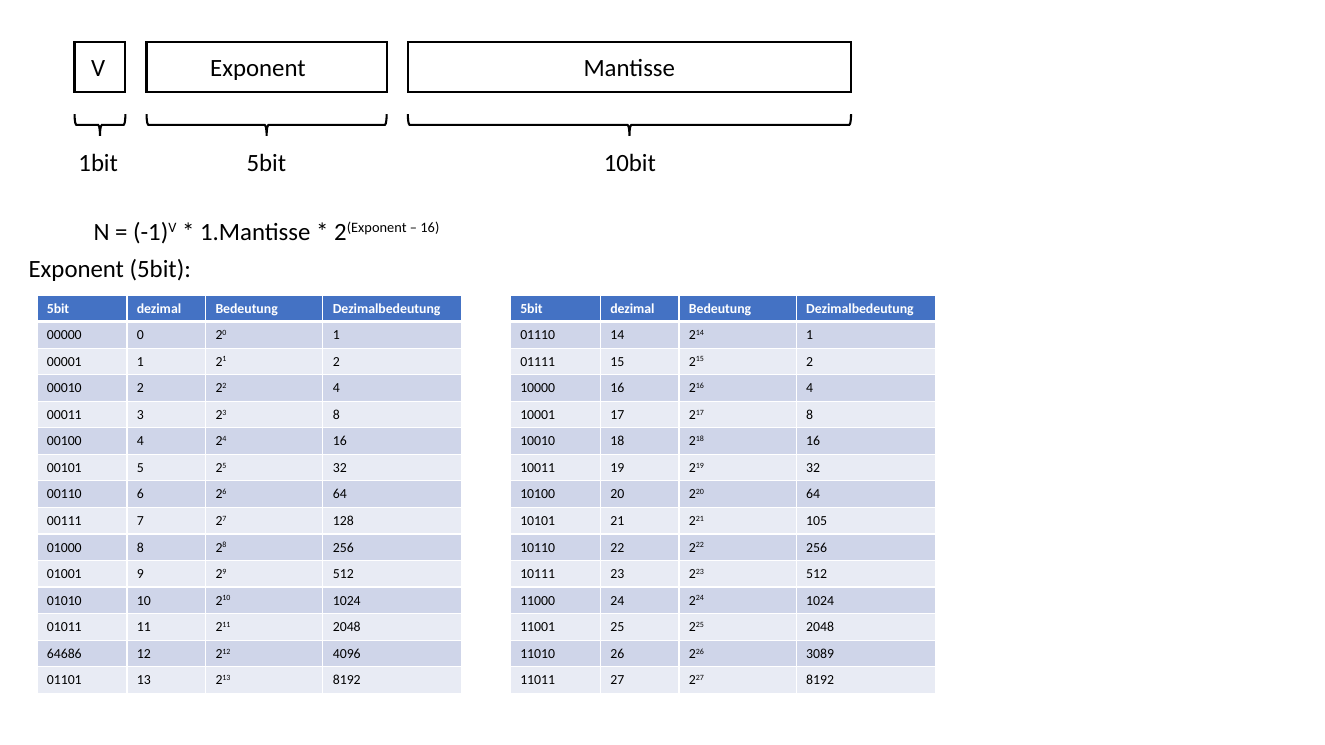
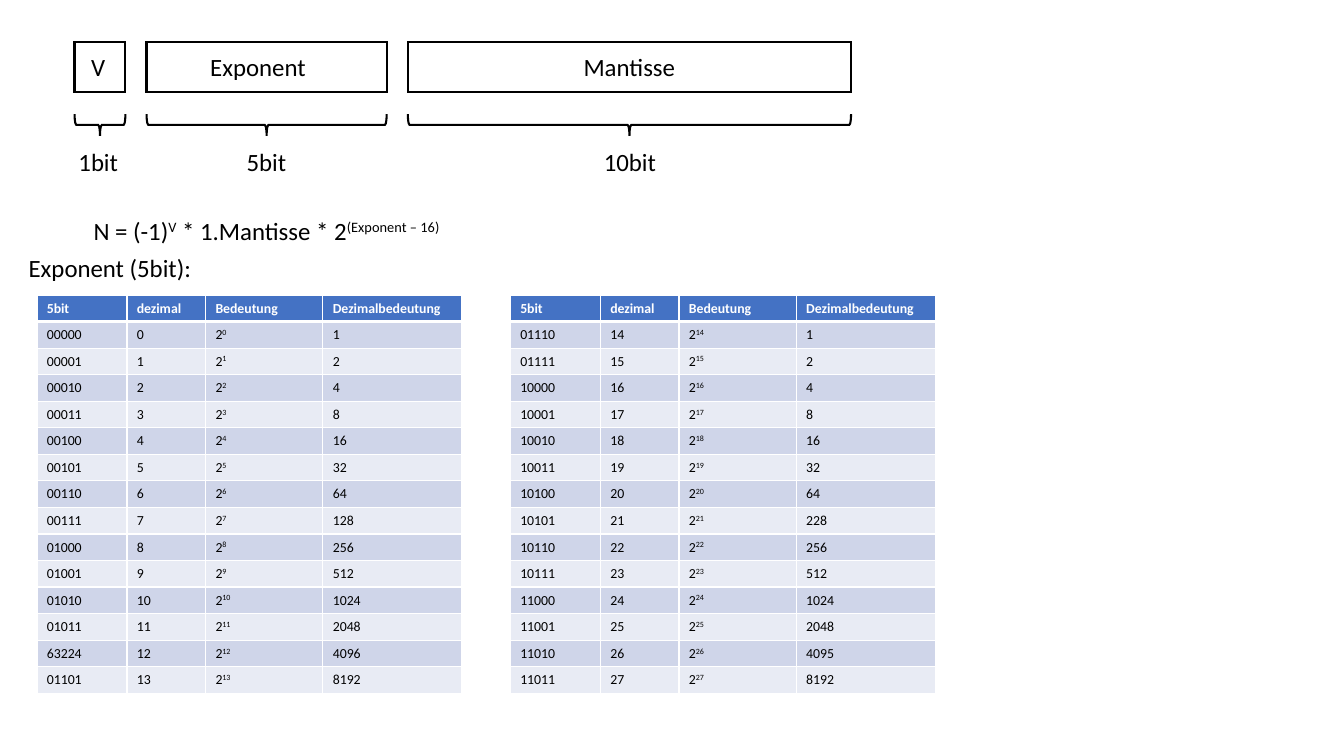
105: 105 -> 228 (817, 521)
64686: 64686 -> 63224 (64, 654)
3089: 3089 -> 4095 (820, 654)
